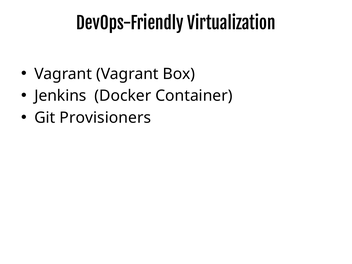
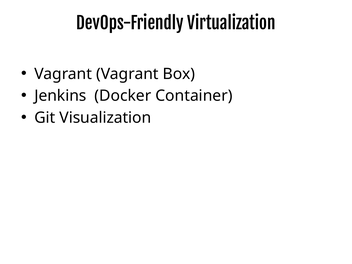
Provisioners: Provisioners -> Visualization (105, 118)
